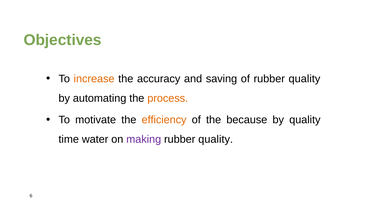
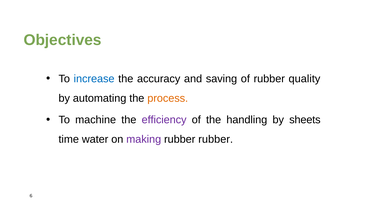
increase colour: orange -> blue (94, 79)
motivate: motivate -> machine (96, 120)
efficiency colour: orange -> purple (164, 120)
because: because -> handling (247, 120)
by quality: quality -> sheets (305, 120)
quality: quality -> rubber (216, 139)
